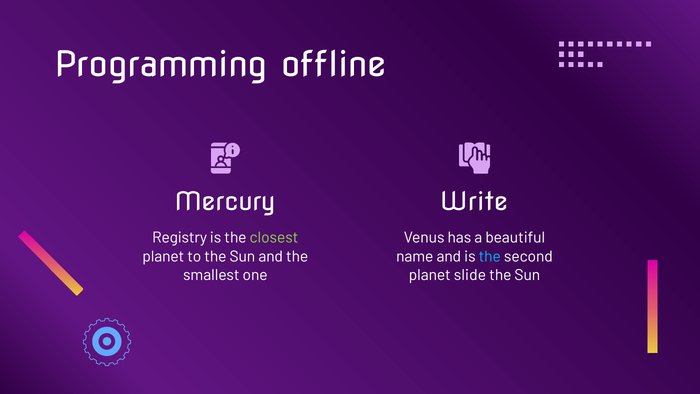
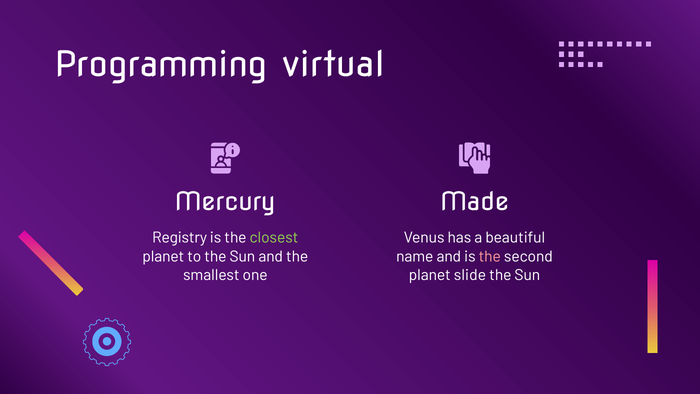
offline: offline -> virtual (333, 65)
Write: Write -> Made (475, 202)
the colour: light blue -> pink (490, 256)
